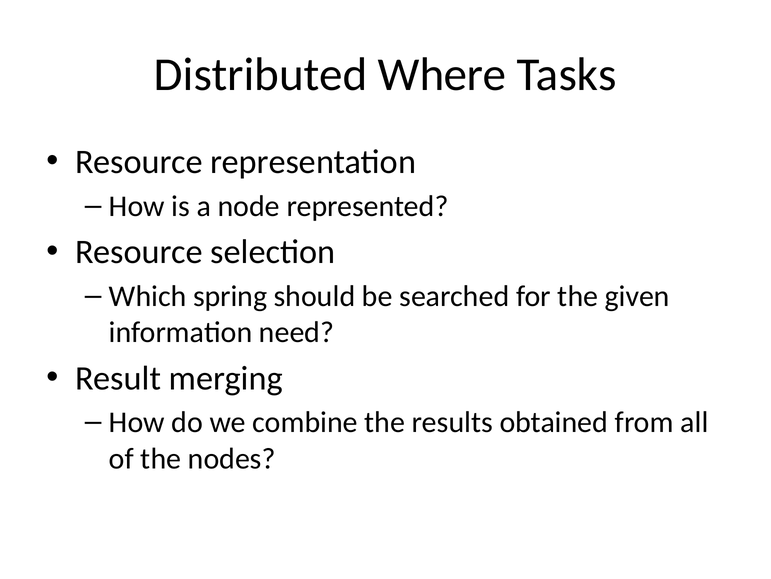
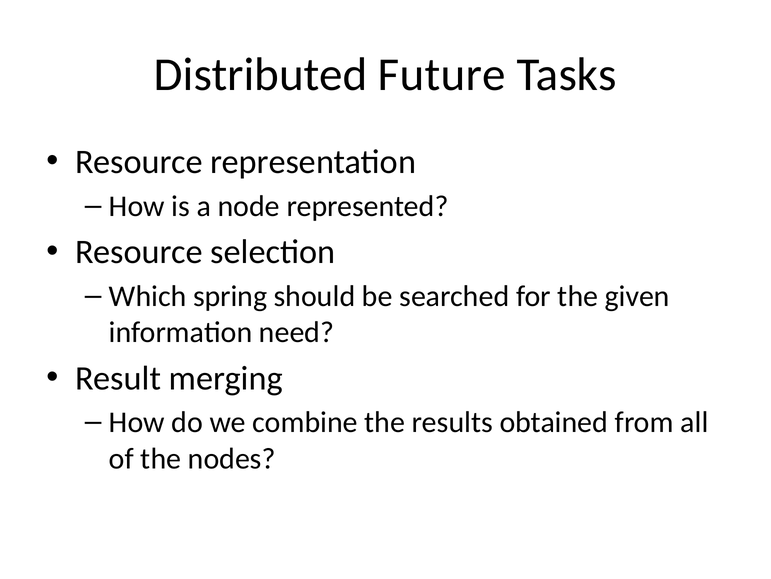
Where: Where -> Future (442, 75)
